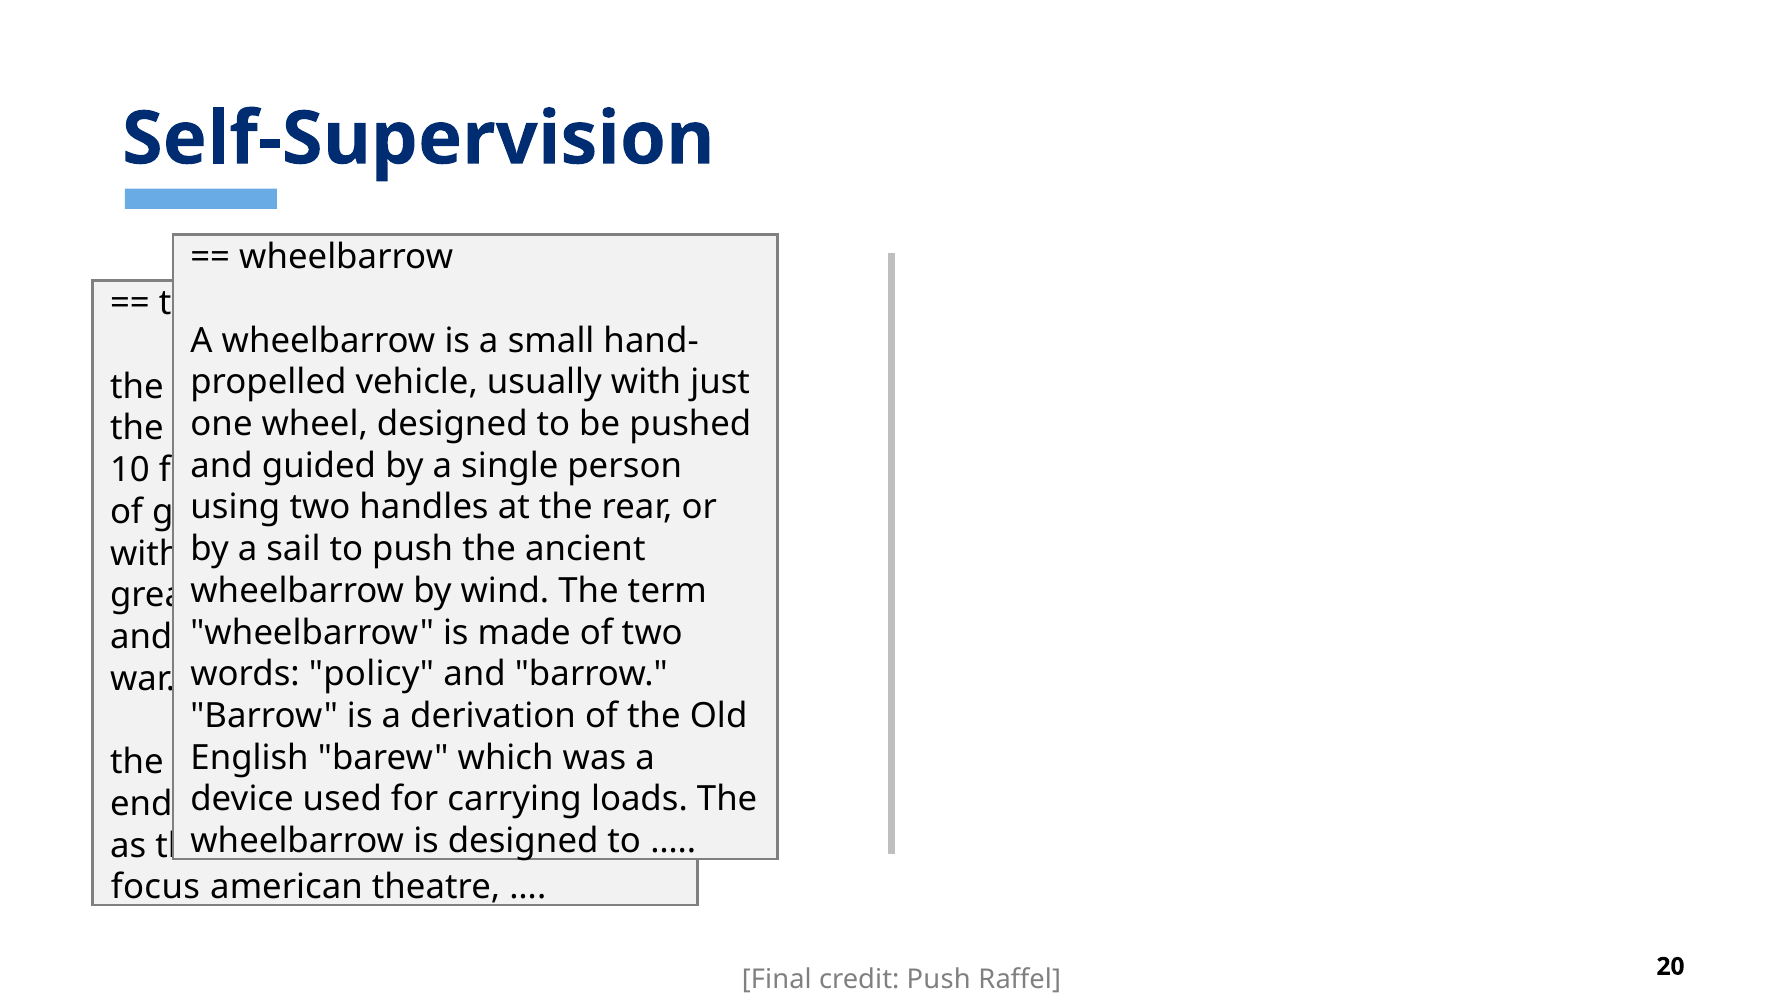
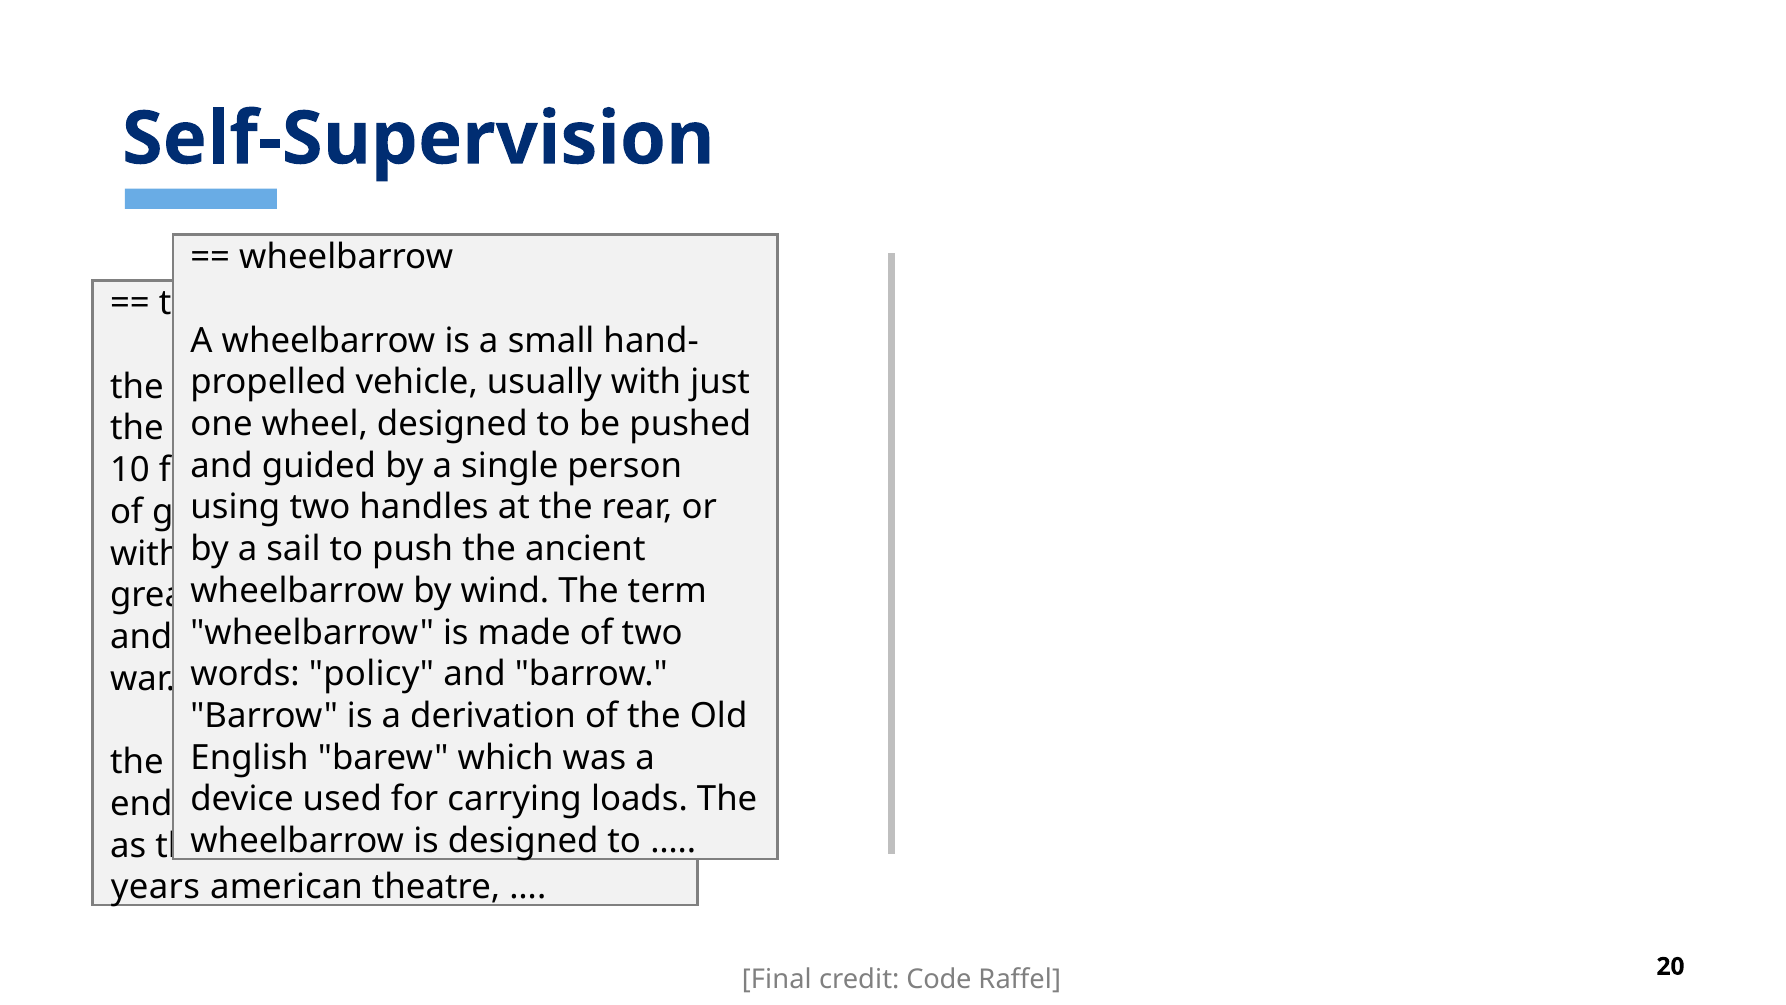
focus: focus -> years (155, 887)
credit Push: Push -> Code (939, 979)
